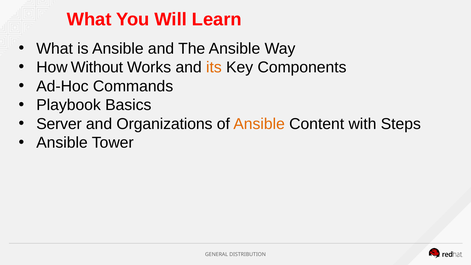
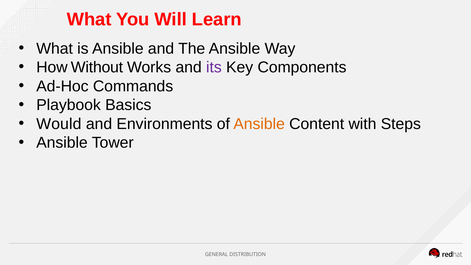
its colour: orange -> purple (214, 67)
Server: Server -> Would (59, 124)
Organizations: Organizations -> Environments (164, 124)
